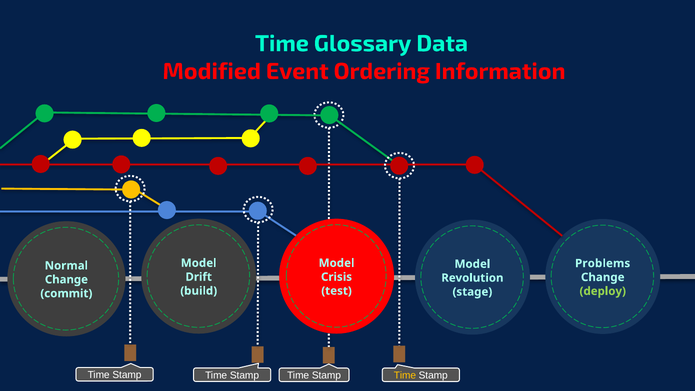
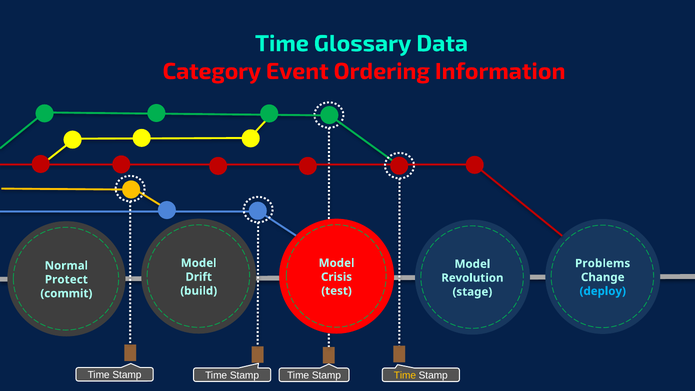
Modified: Modified -> Category (212, 71)
Change: Change -> Protect (66, 280)
deploy colour: light green -> light blue (603, 291)
